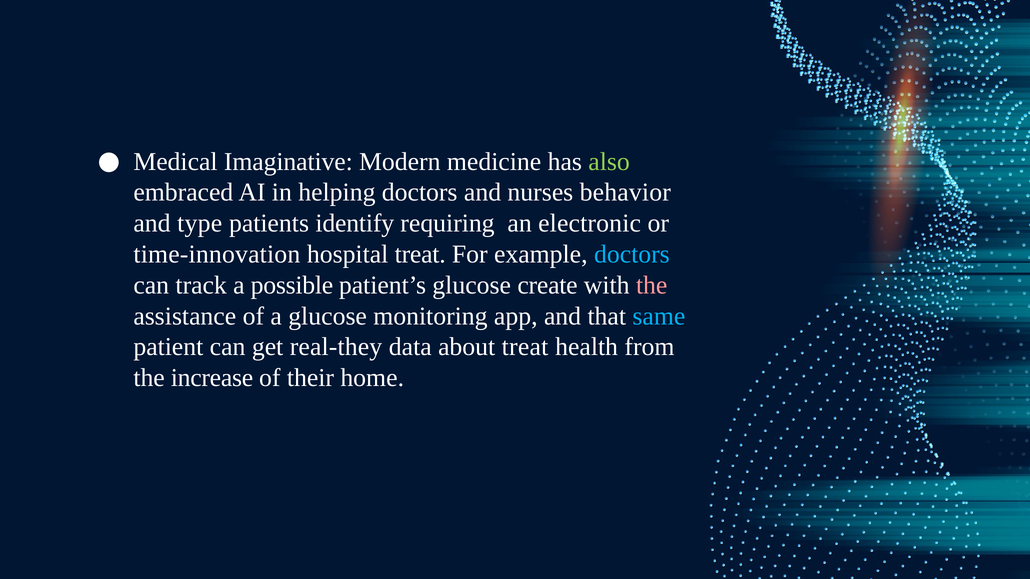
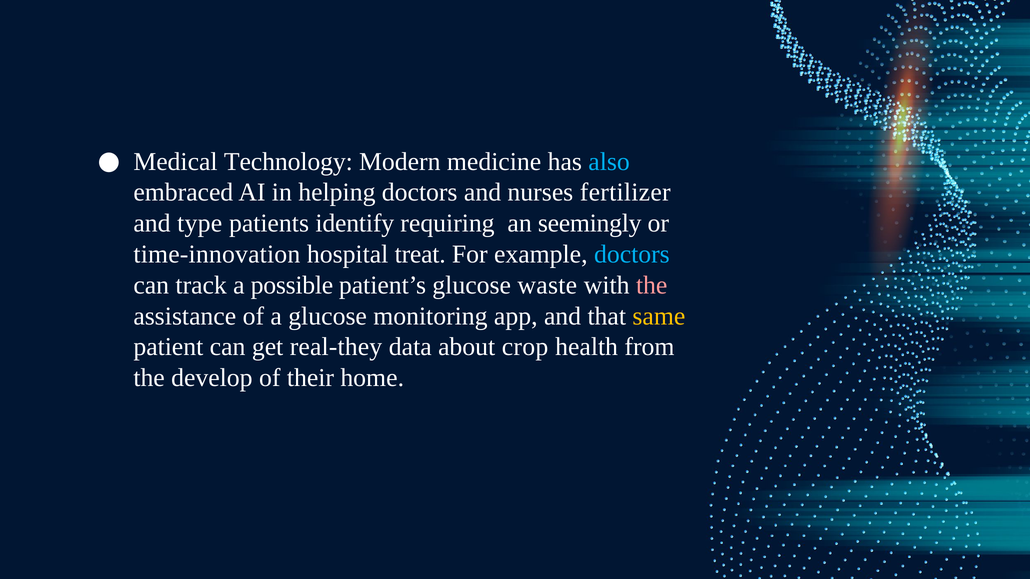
Imaginative: Imaginative -> Technology (288, 162)
also colour: light green -> light blue (609, 162)
behavior: behavior -> fertilizer (625, 193)
electronic: electronic -> seemingly (590, 224)
create: create -> waste (547, 285)
same colour: light blue -> yellow (659, 316)
about treat: treat -> crop (525, 347)
increase: increase -> develop (212, 378)
